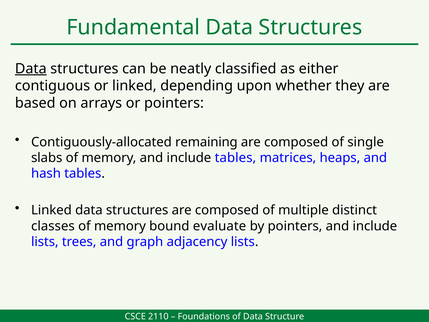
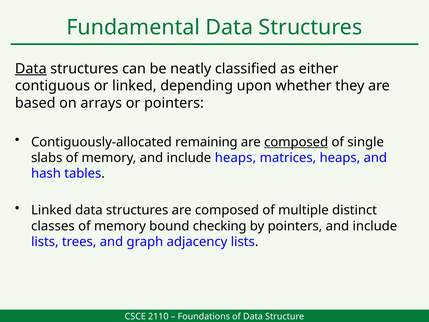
composed underline: none -> present (296, 142)
include tables: tables -> heaps (235, 158)
evaluate: evaluate -> checking (220, 226)
